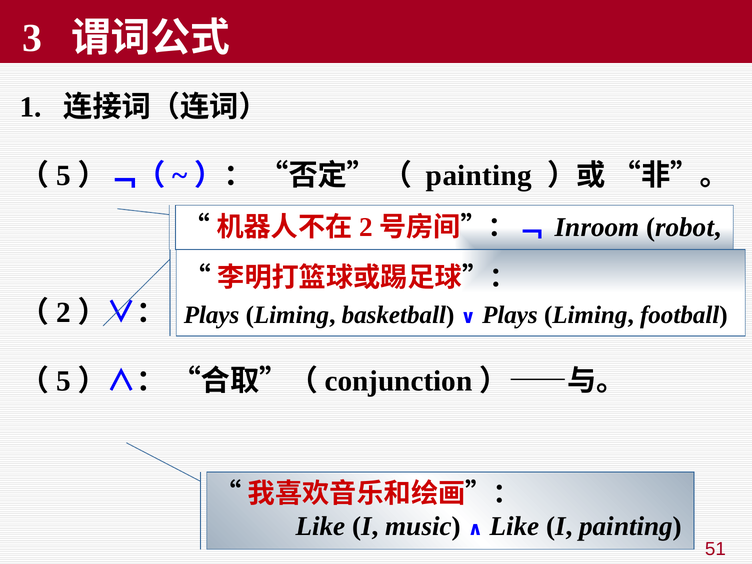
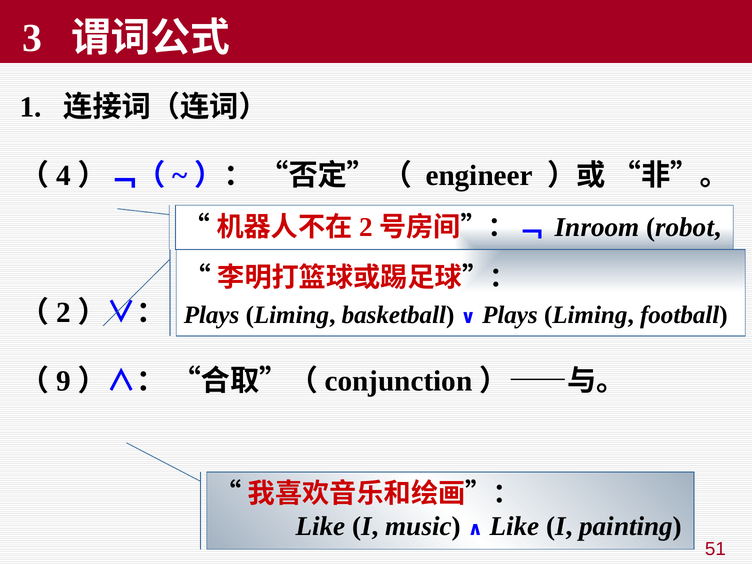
5: 5 -> 4 (63, 176)
painting: painting -> engineer (479, 176)
5: 5 -> 9 (63, 381)
